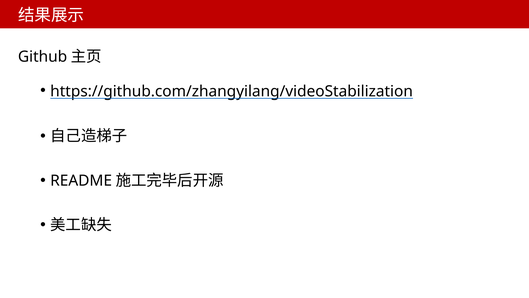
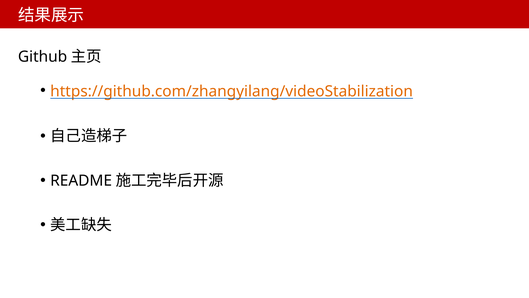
https://github.com/zhangyilang/videoStabilization colour: black -> orange (232, 91)
